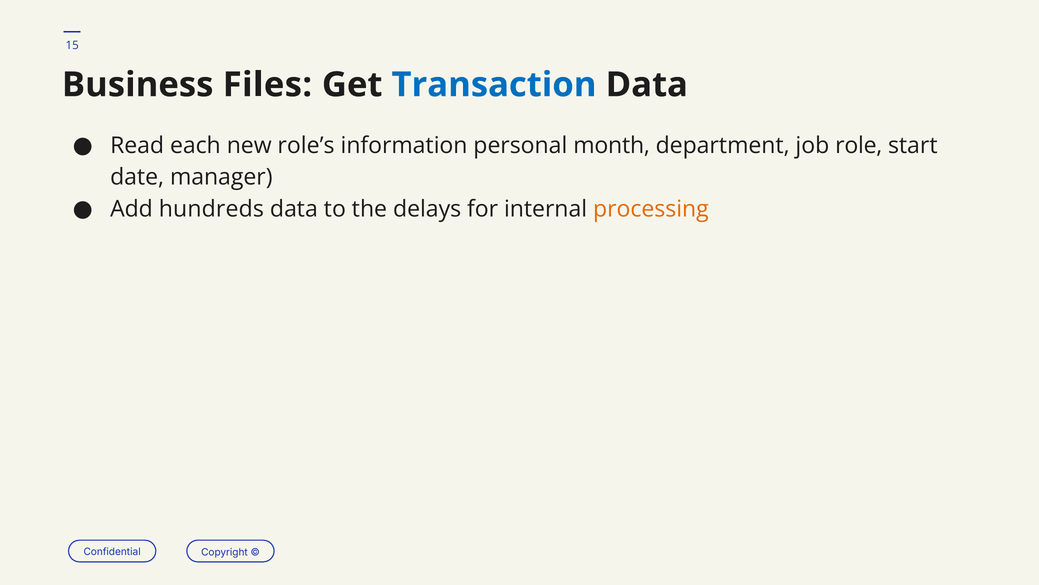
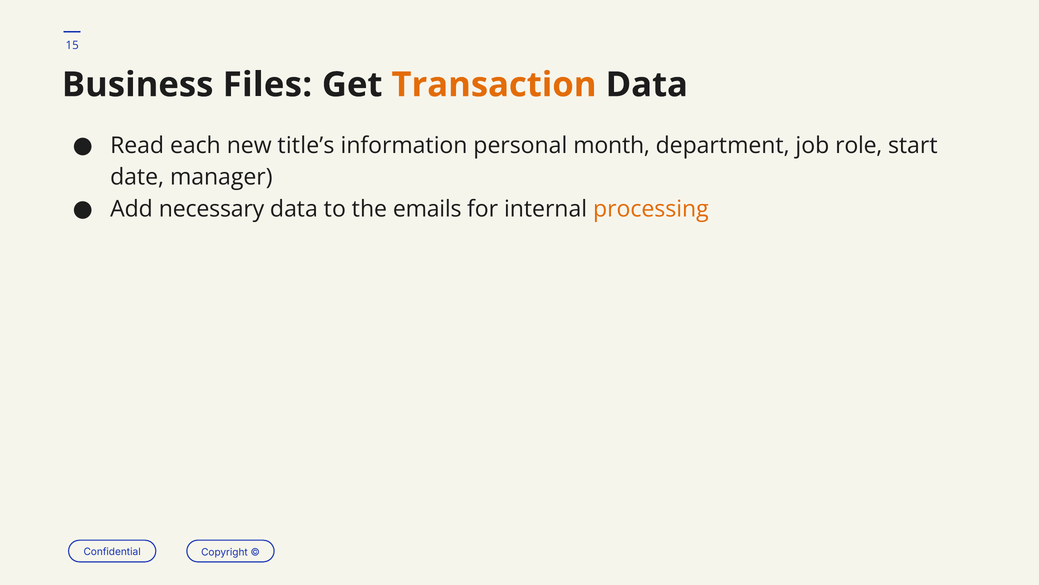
Transaction colour: blue -> orange (494, 85)
role’s: role’s -> title’s (306, 145)
hundreds: hundreds -> necessary (212, 209)
delays: delays -> emails (427, 209)
